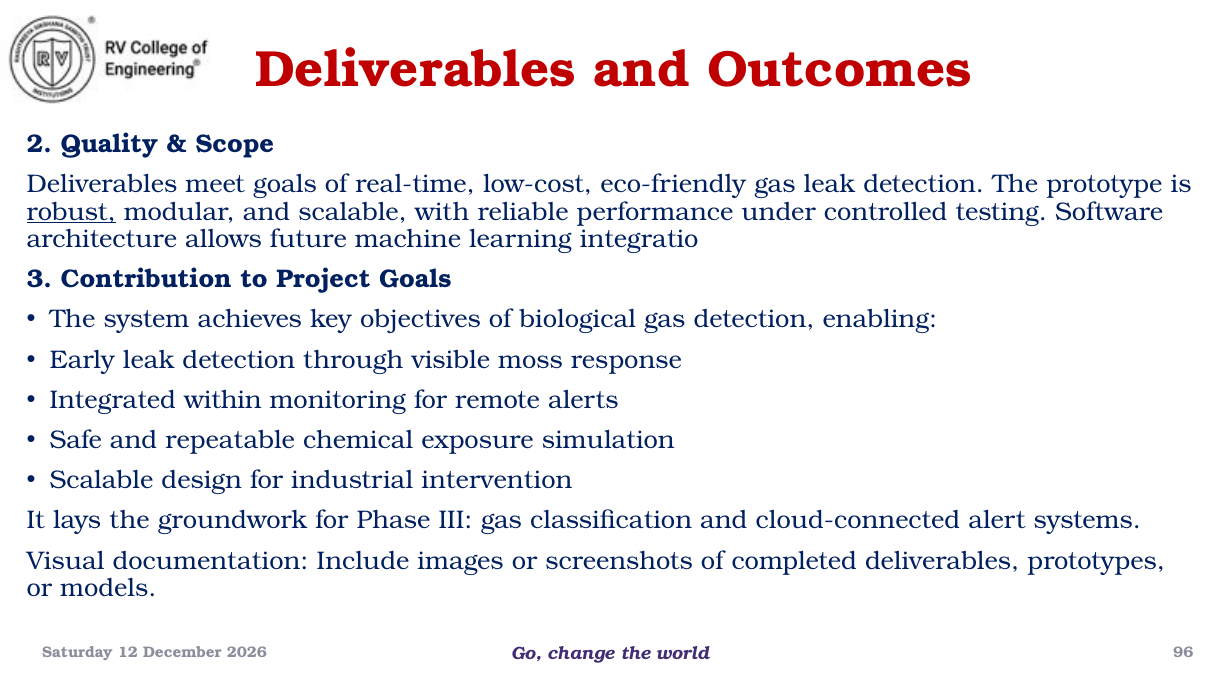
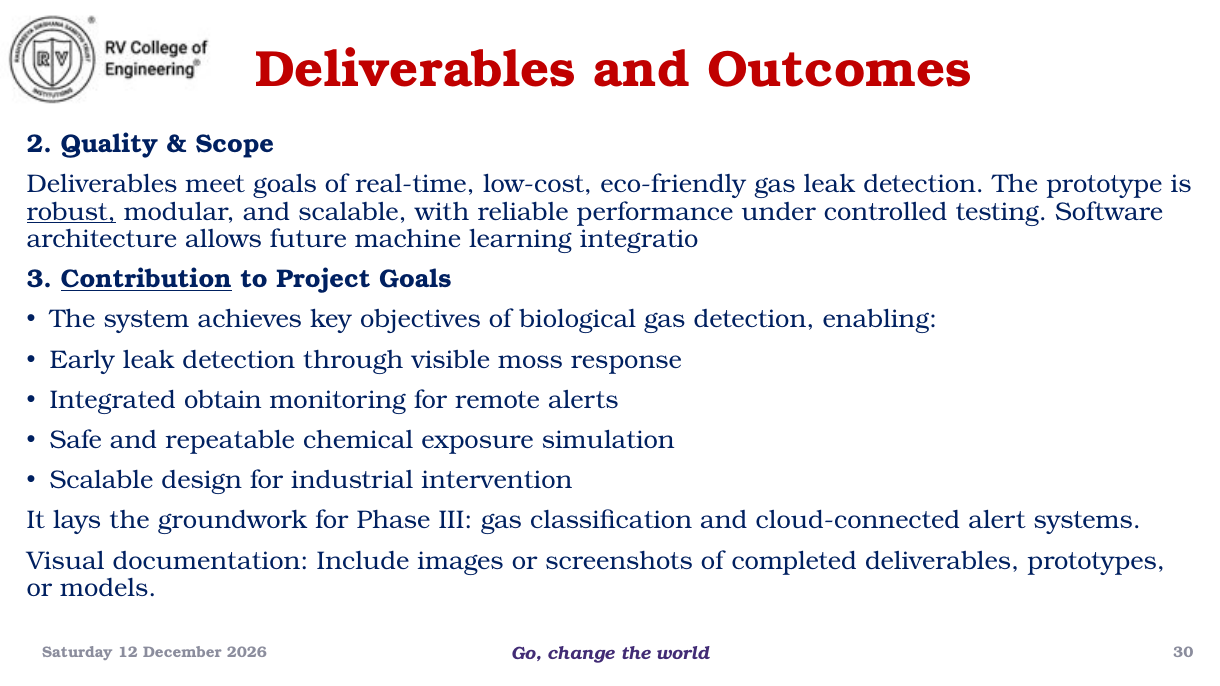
Contribution underline: none -> present (146, 279)
within: within -> obtain (223, 400)
96: 96 -> 30 (1183, 652)
